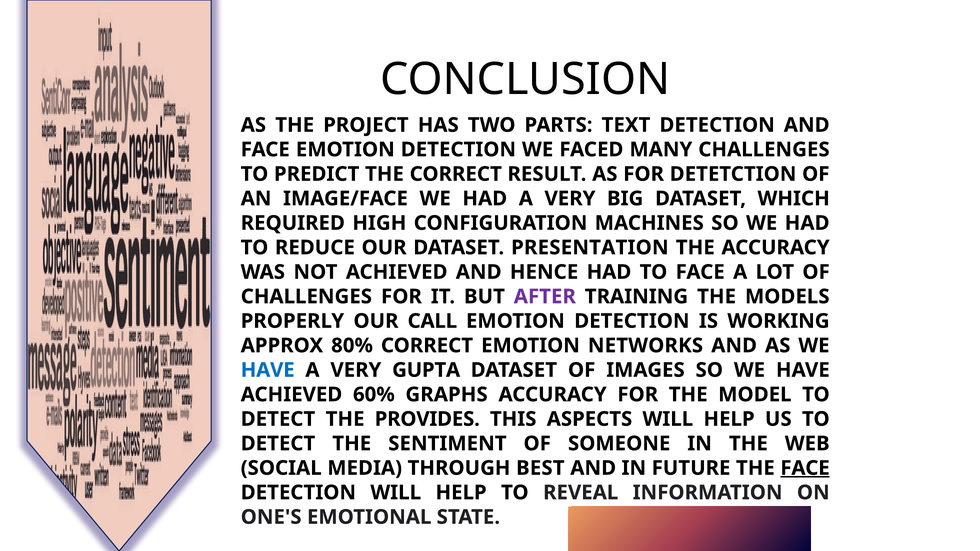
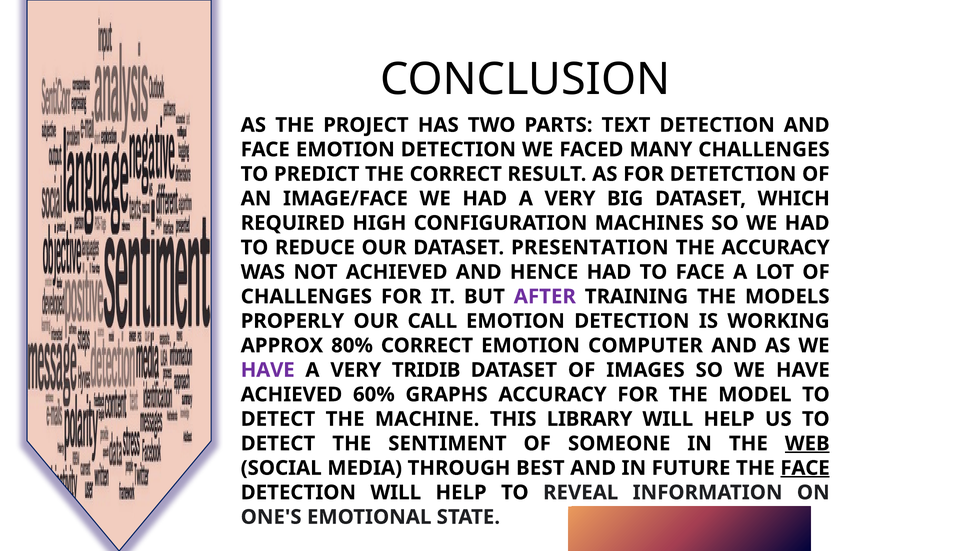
NETWORKS: NETWORKS -> COMPUTER (645, 346)
HAVE colour: blue -> purple (268, 370)
GUPTA: GUPTA -> TRIDIB (426, 370)
PROVIDES: PROVIDES -> MACHINE (427, 419)
ASPECTS: ASPECTS -> LIBRARY (590, 419)
WEB underline: none -> present (807, 444)
